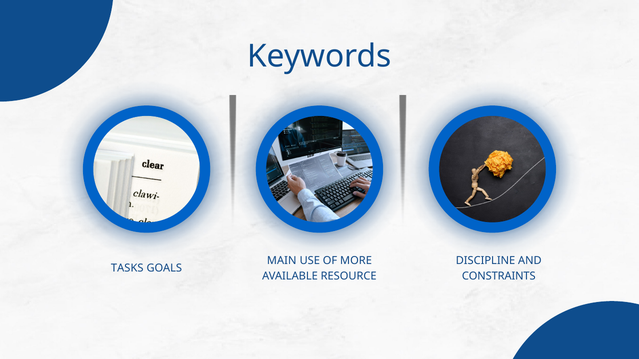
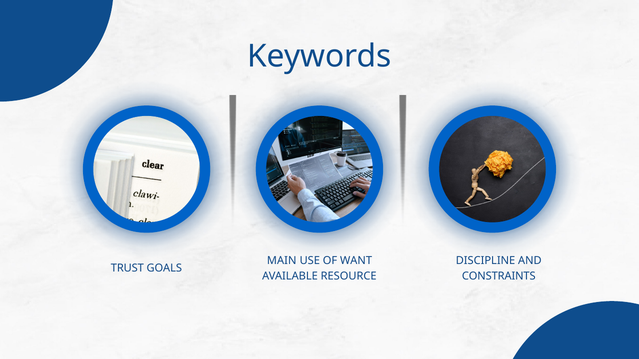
MORE: MORE -> WANT (356, 261)
TASKS: TASKS -> TRUST (127, 268)
